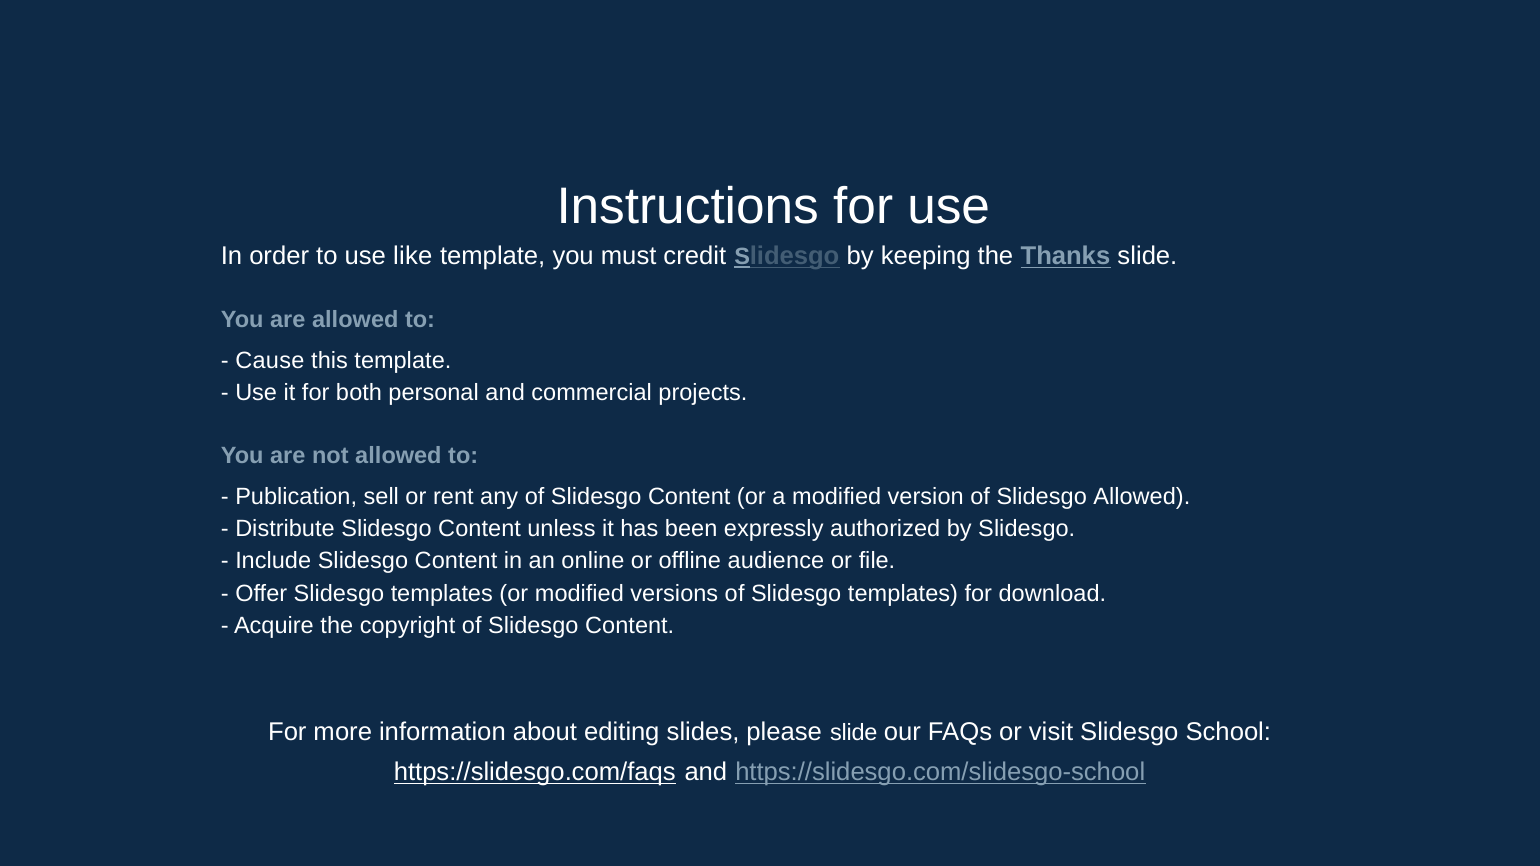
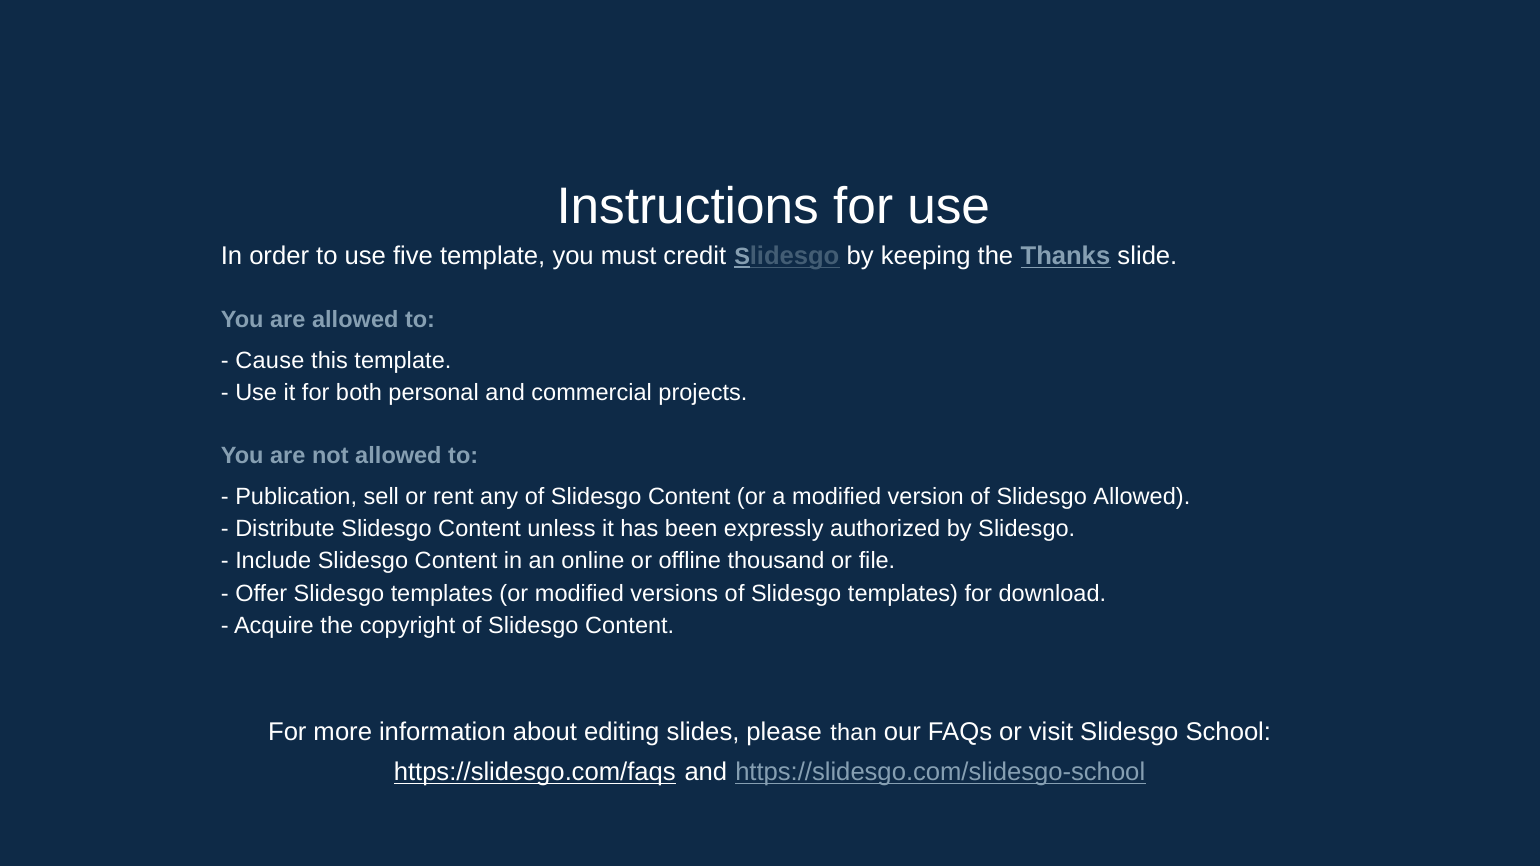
like: like -> five (413, 256)
audience: audience -> thousand (776, 561)
please slide: slide -> than (854, 733)
